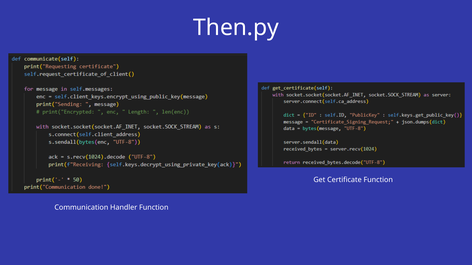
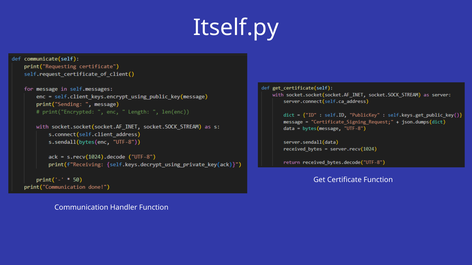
Then.py: Then.py -> Itself.py (236, 28)
